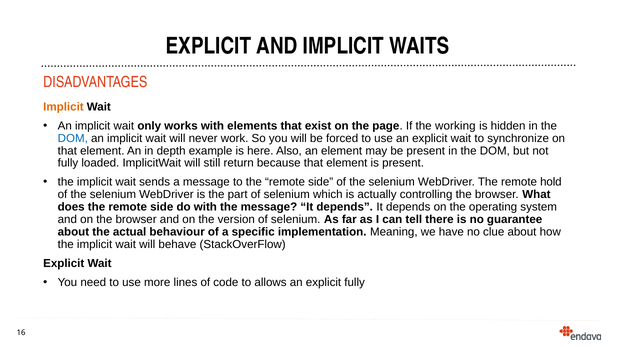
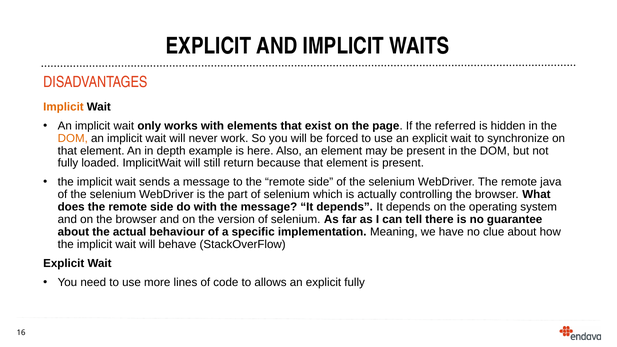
working: working -> referred (455, 126)
DOM colour: blue -> orange (73, 138)
hold: hold -> java (551, 182)
